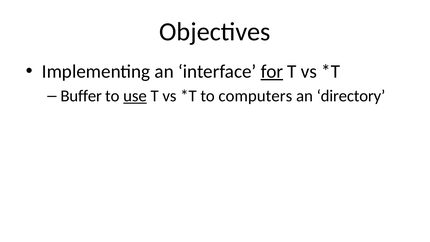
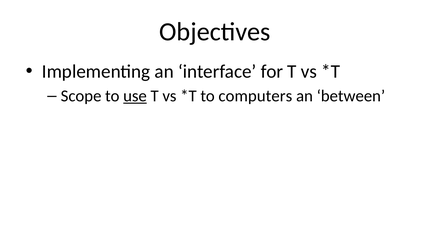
for underline: present -> none (272, 71)
Buffer: Buffer -> Scope (81, 96)
directory: directory -> between (351, 96)
